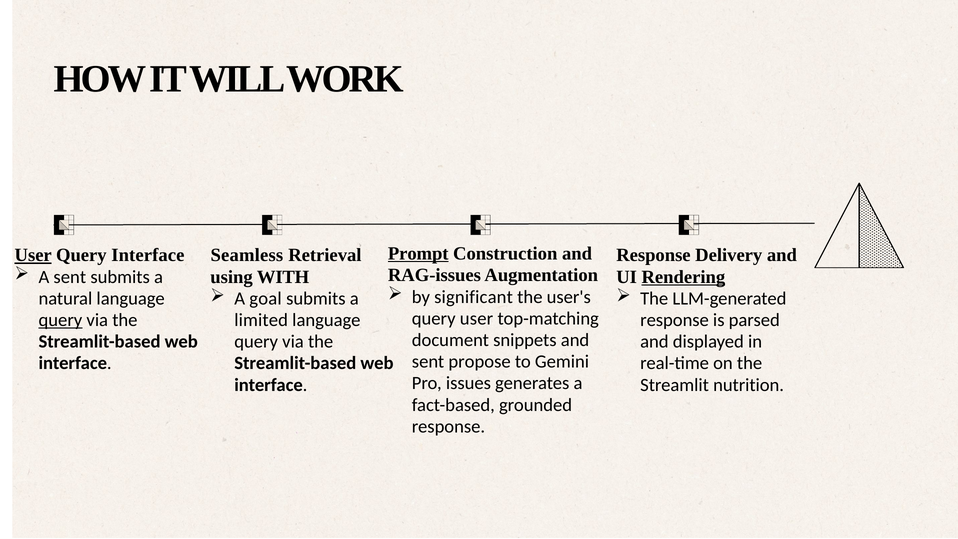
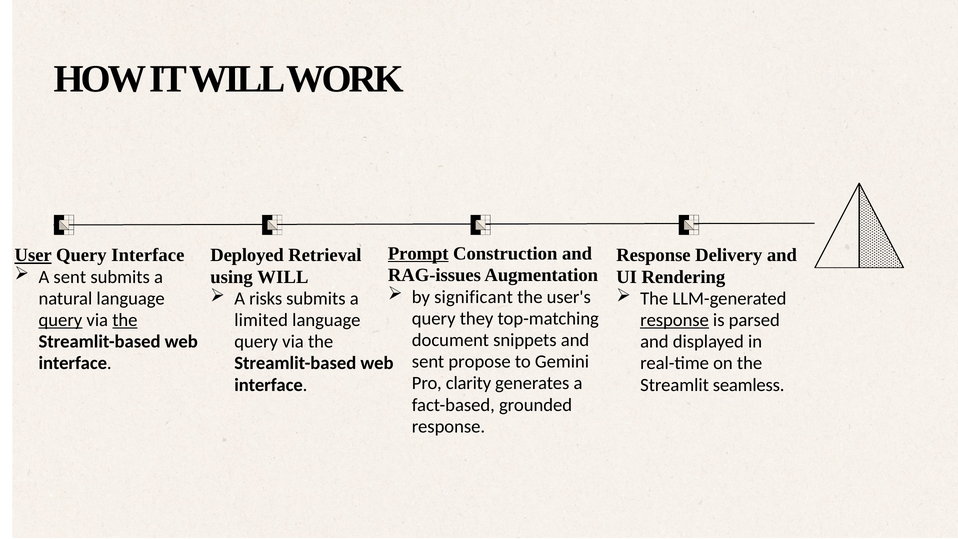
Seamless: Seamless -> Deployed (247, 255)
using WITH: WITH -> WILL (283, 277)
Rendering underline: present -> none (683, 277)
goal: goal -> risks (266, 298)
query user: user -> they (477, 318)
the underline: none -> present (125, 320)
response underline: none -> present (675, 320)
issues: issues -> clarity (469, 383)
nutrition: nutrition -> seamless (749, 385)
